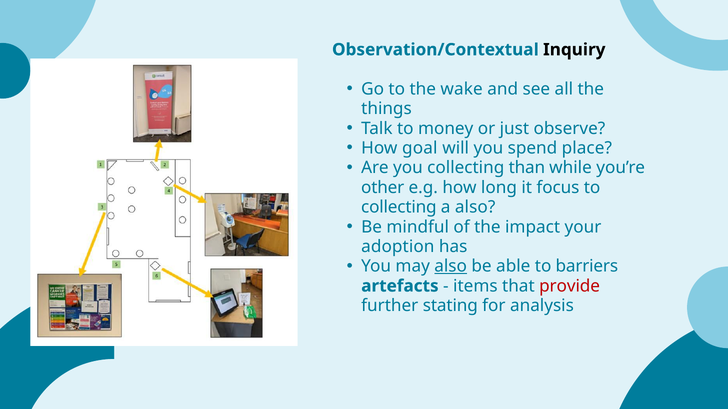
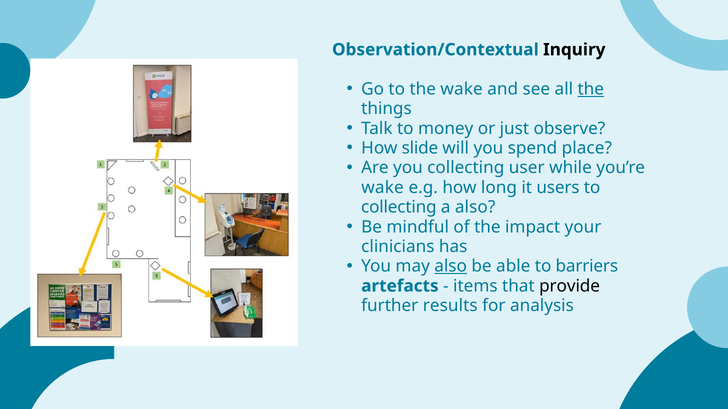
the underline: none -> present (591, 89)
goal: goal -> slide (420, 148)
than: than -> user (527, 168)
other: other -> wake (383, 188)
focus: focus -> users (558, 188)
adoption: adoption -> clinicians (398, 247)
provide colour: red -> black (570, 286)
stating: stating -> results (450, 306)
